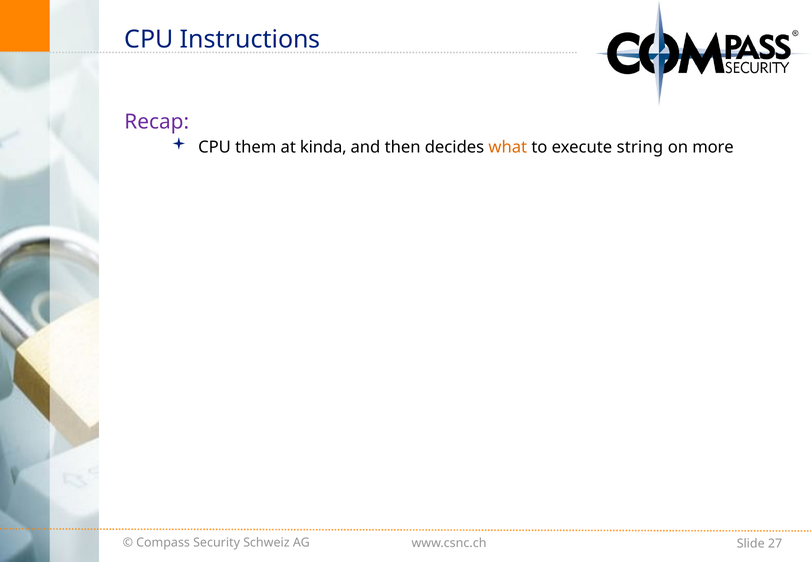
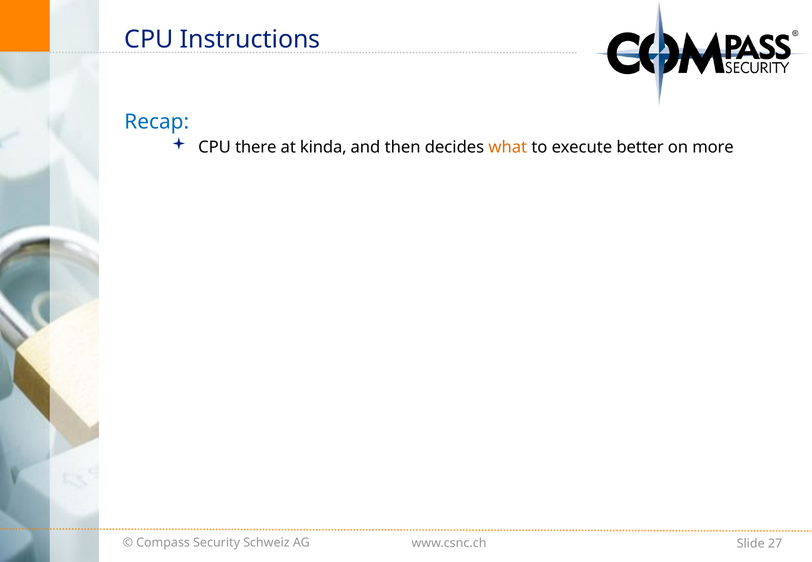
Recap colour: purple -> blue (157, 122)
them: them -> there (256, 147)
string: string -> better (640, 147)
